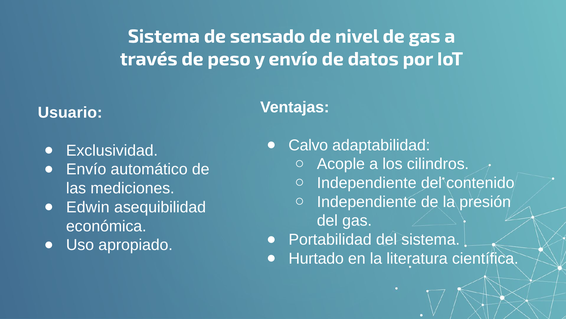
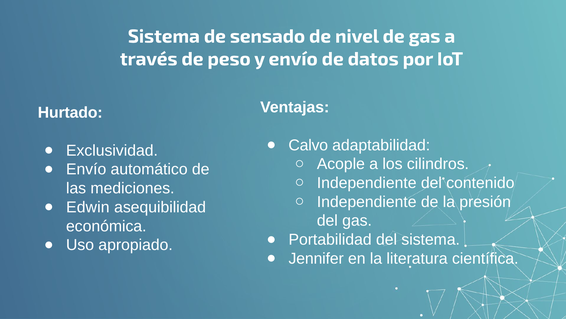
Usuario: Usuario -> Hurtado (70, 112)
Hurtado: Hurtado -> Jennifer (316, 258)
